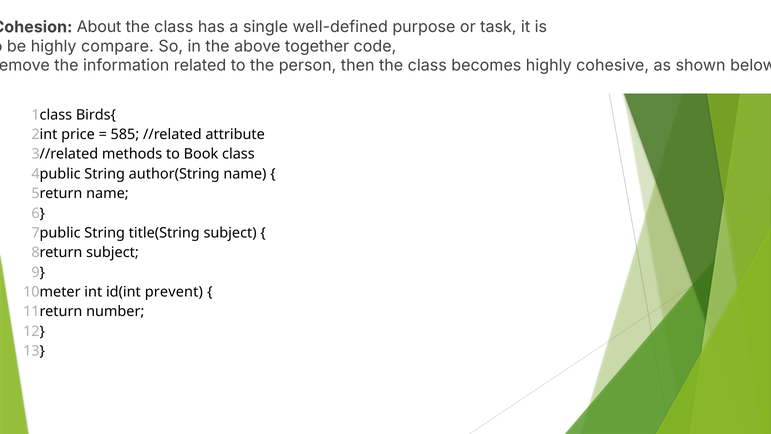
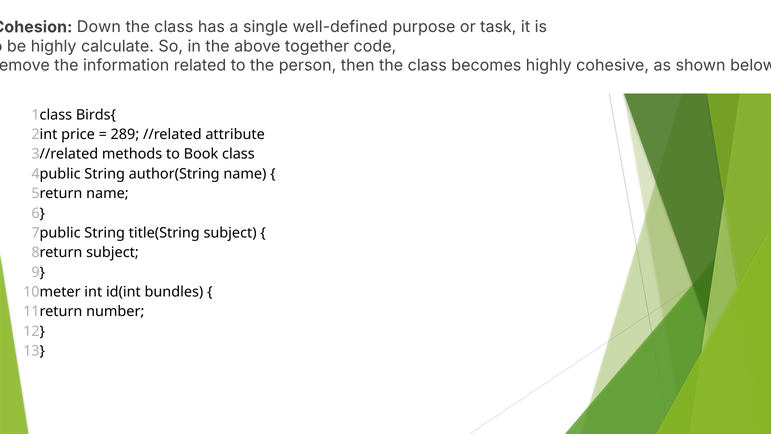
About: About -> Down (99, 27)
compare: compare -> calculate (117, 46)
585: 585 -> 289 (125, 134)
prevent: prevent -> bundles (174, 292)
